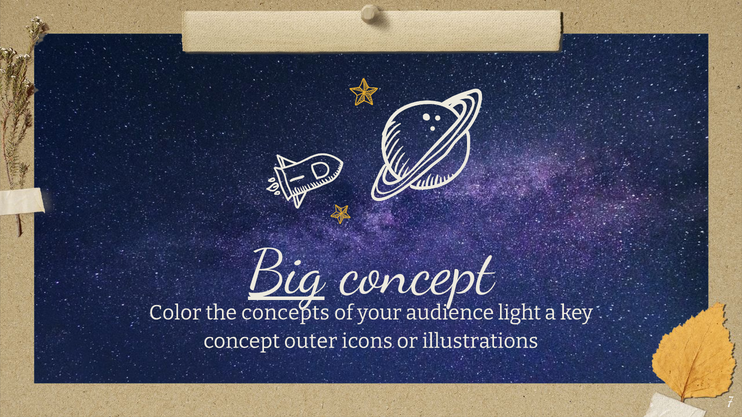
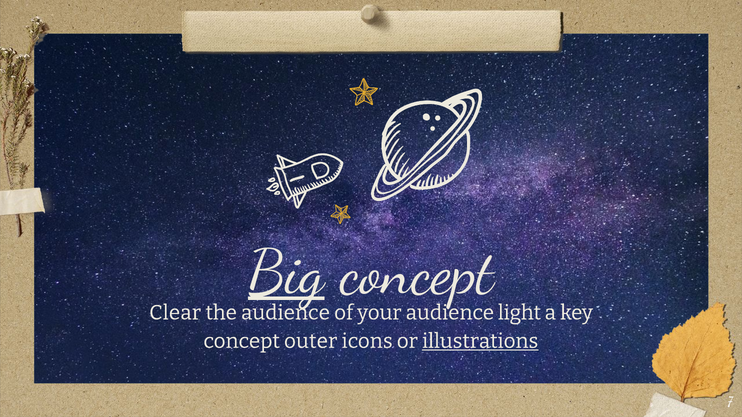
Color: Color -> Clear (175, 313)
the concepts: concepts -> audience (286, 313)
illustrations underline: none -> present (480, 341)
